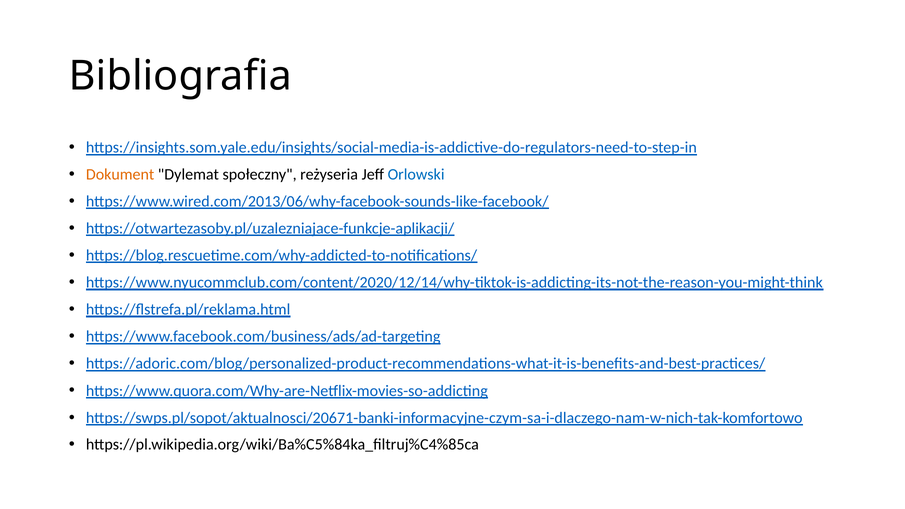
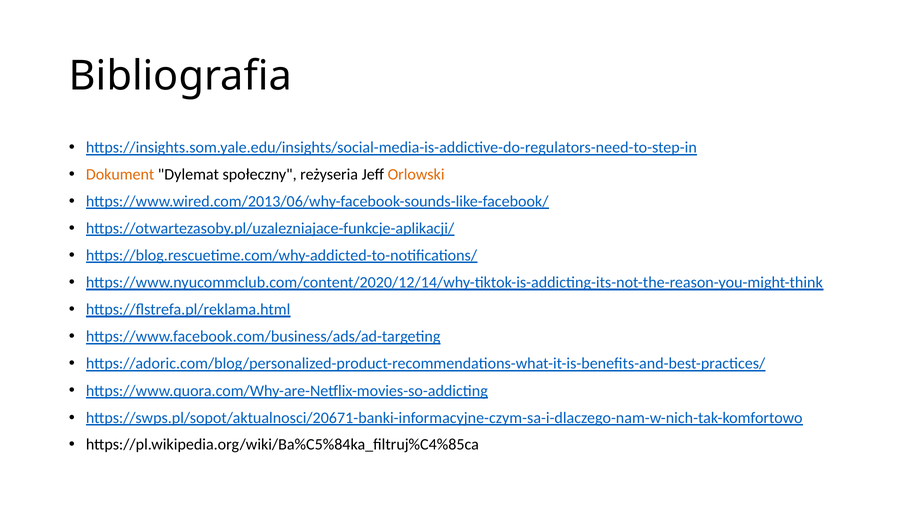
Orlowski colour: blue -> orange (416, 174)
